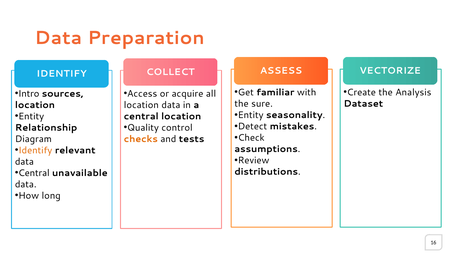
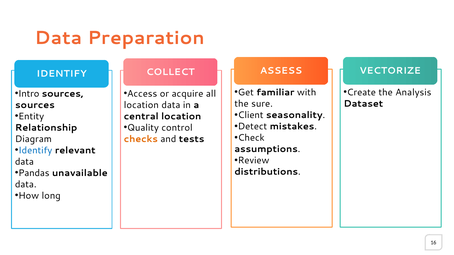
location: location -> sources (35, 105)
Entity: Entity -> Client (251, 115)
Identify colour: orange -> blue (35, 151)
Central: Central -> Pandas (34, 173)
